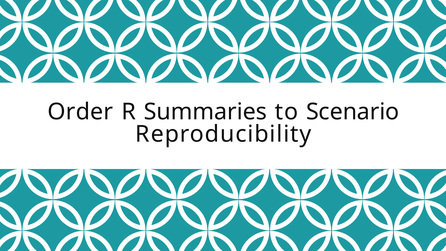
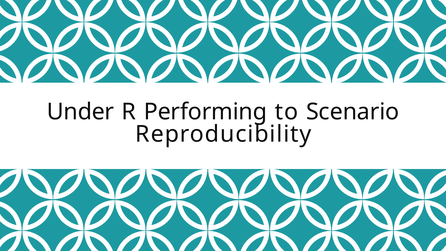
Order: Order -> Under (81, 112)
Summaries: Summaries -> Performing (205, 112)
